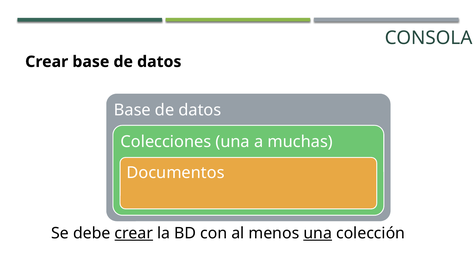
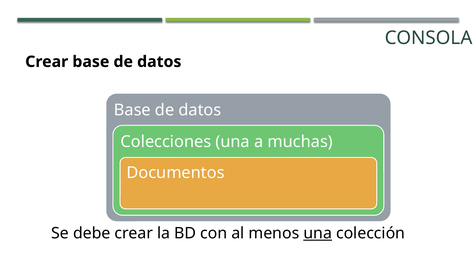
crear underline: present -> none (134, 233)
